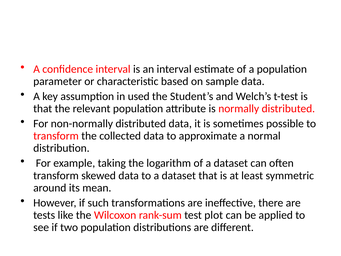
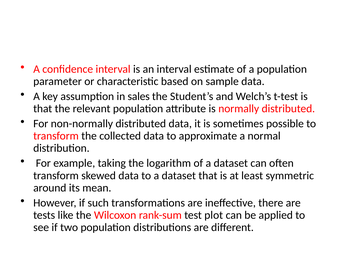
used: used -> sales (139, 96)
